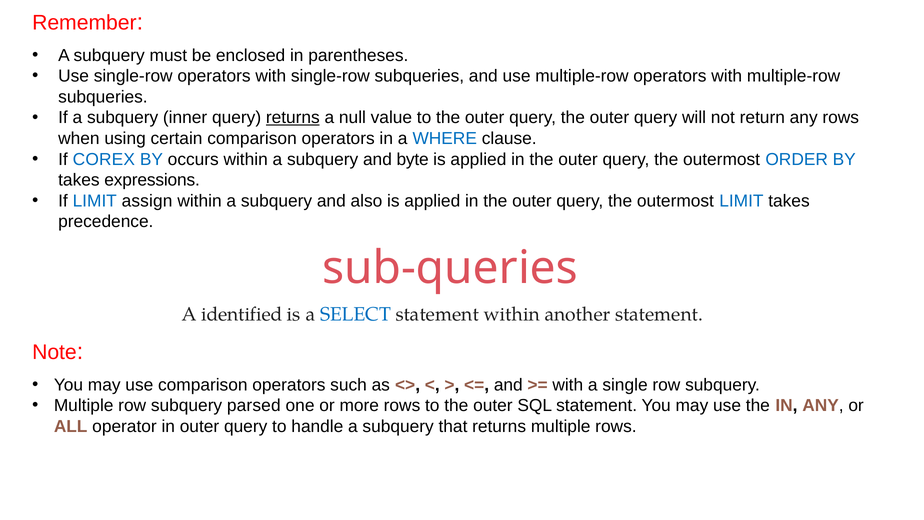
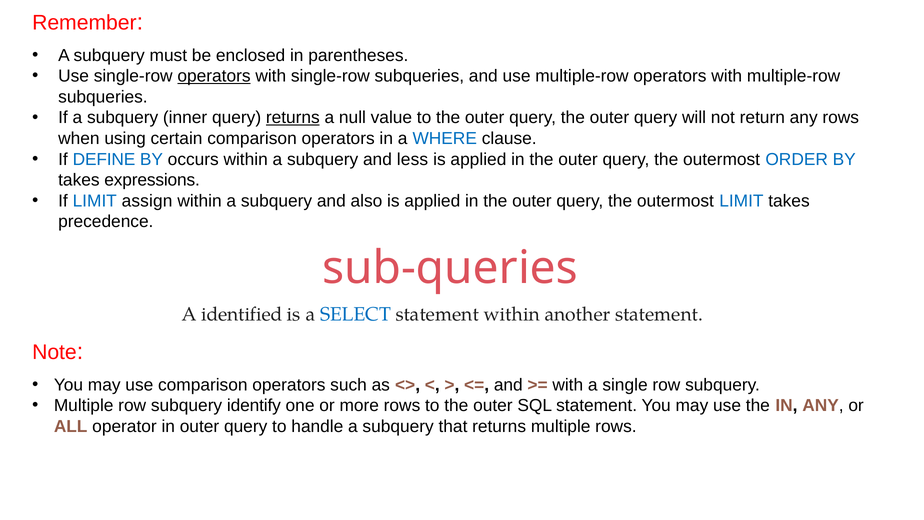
operators underline: none -> present (214, 76)
COREX: COREX -> DEFINE (104, 159)
byte: byte -> less (412, 159)
parsed: parsed -> identify (254, 405)
